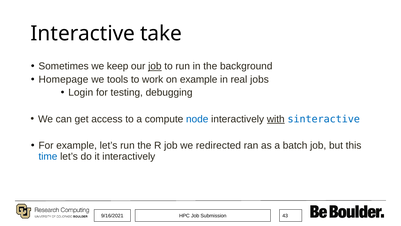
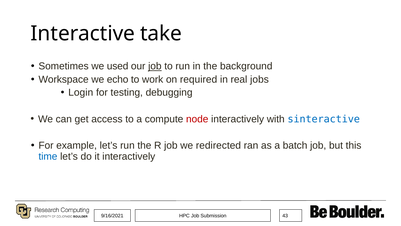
keep: keep -> used (118, 66)
Homepage: Homepage -> Workspace (64, 79)
tools: tools -> echo (118, 79)
on example: example -> required (199, 79)
node colour: blue -> red (197, 119)
with underline: present -> none (276, 119)
